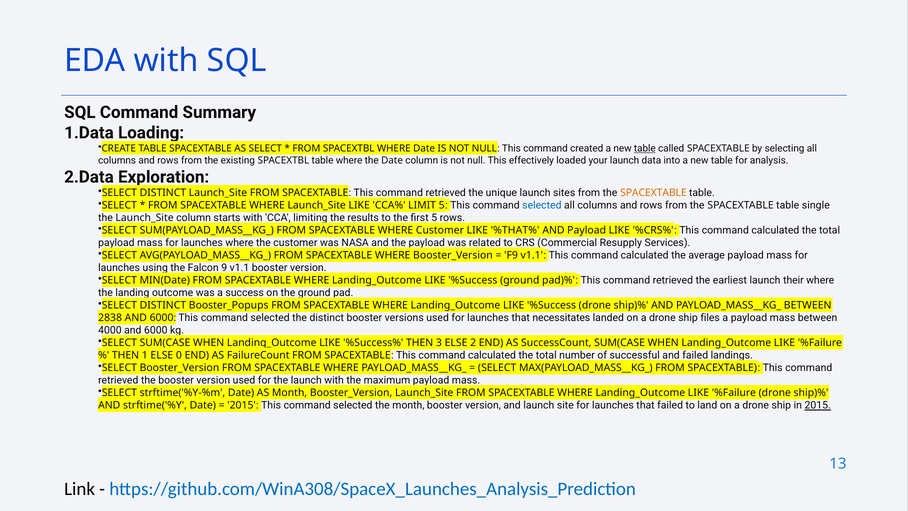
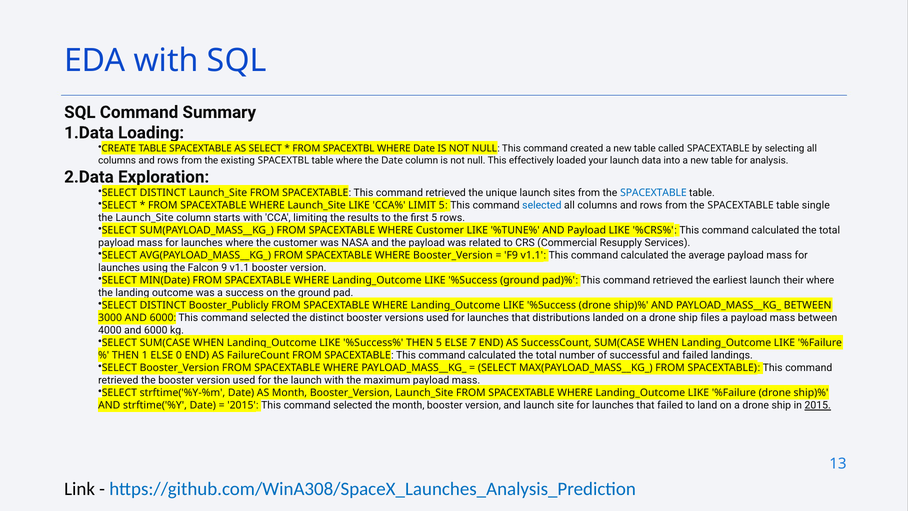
table underline: present -> none (645, 148)
SPACEXTABLE colour: orange -> blue (653, 193)
%THAT%: %THAT% -> %TUNE% (515, 230)
Booster_Popups: Booster_Popups -> Booster_Publicly (229, 305)
2838: 2838 -> 3000 (110, 318)
necessitates: necessitates -> distributions (561, 318)
THEN 3: 3 -> 5 (439, 343)
2: 2 -> 7 (473, 343)
